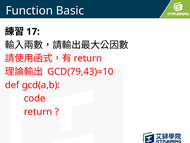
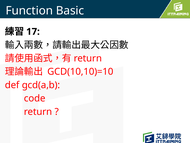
GCD(79,43)=10: GCD(79,43)=10 -> GCD(10,10)=10 (80, 71)
